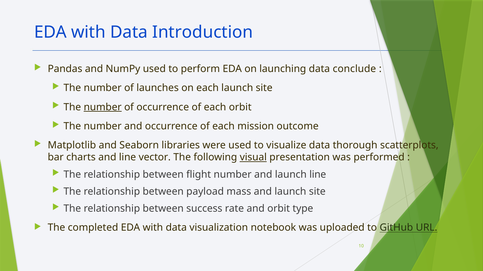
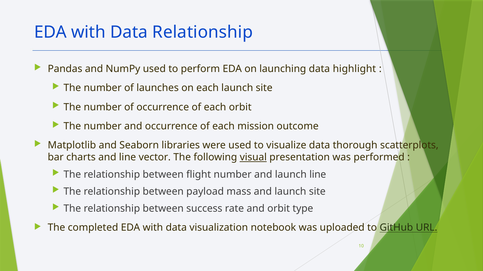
Data Introduction: Introduction -> Relationship (203, 32)
conclude: conclude -> highlight (354, 69)
number underline: present -> none (103, 107)
